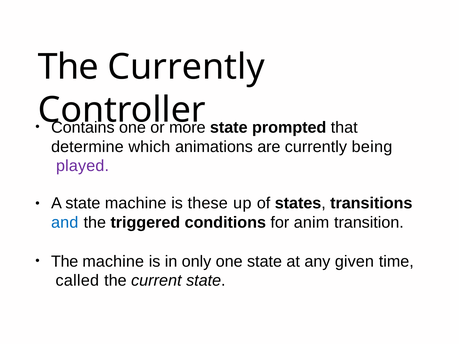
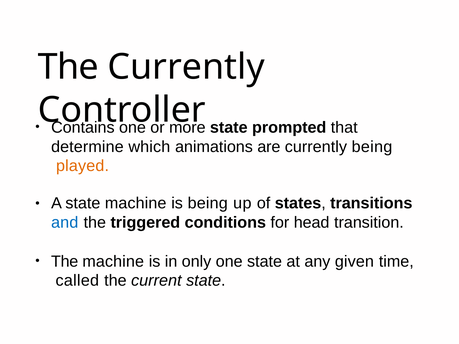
played colour: purple -> orange (82, 166)
is these: these -> being (208, 203)
anim: anim -> head (312, 223)
